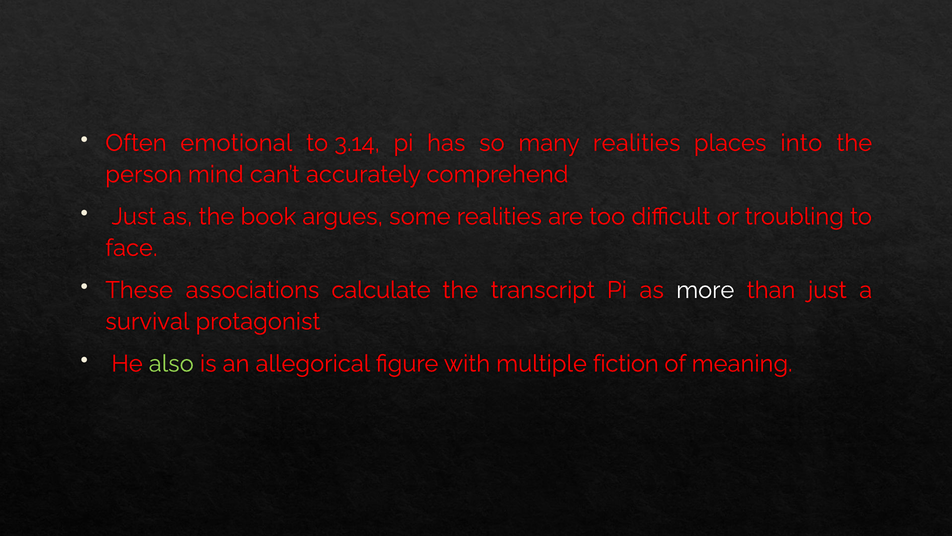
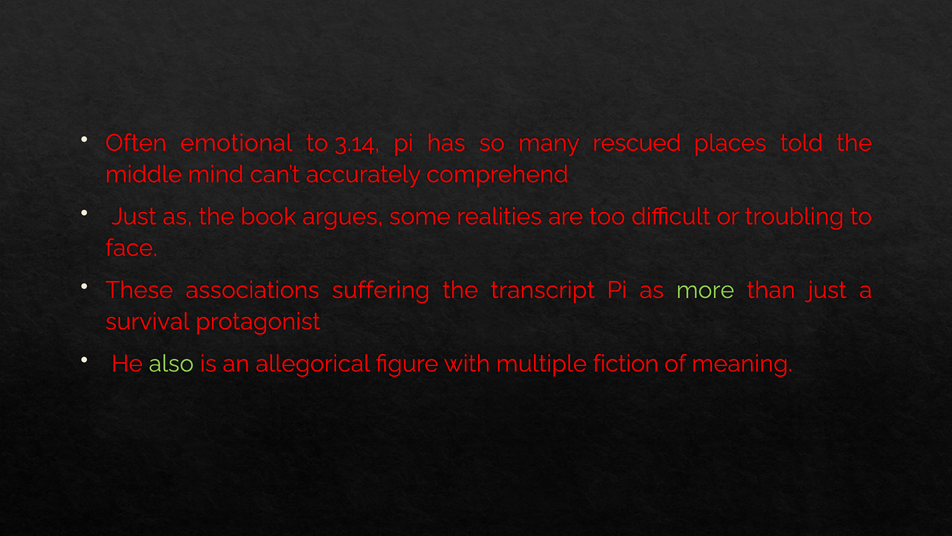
many realities: realities -> rescued (637, 143)
into: into -> told (802, 143)
person: person -> middle (144, 174)
calculate: calculate -> suffering (381, 290)
more colour: white -> light green (705, 290)
